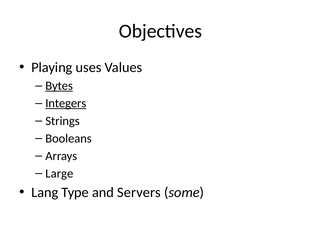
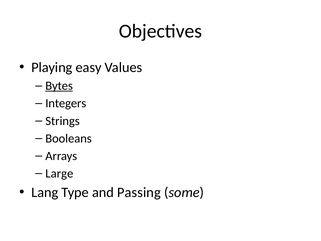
uses: uses -> easy (89, 67)
Integers underline: present -> none (66, 103)
Servers: Servers -> Passing (139, 192)
